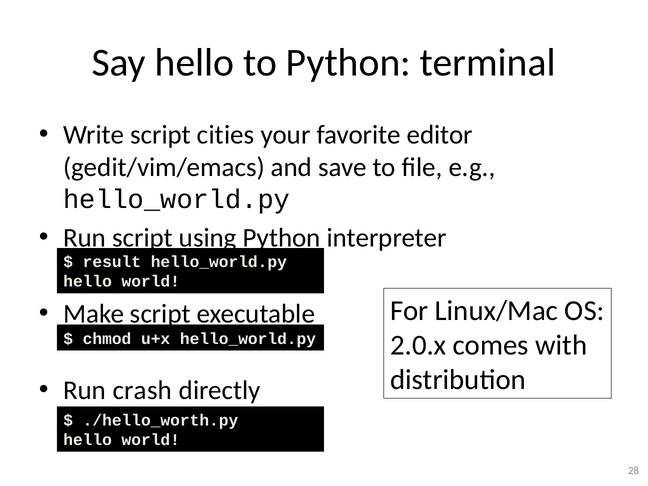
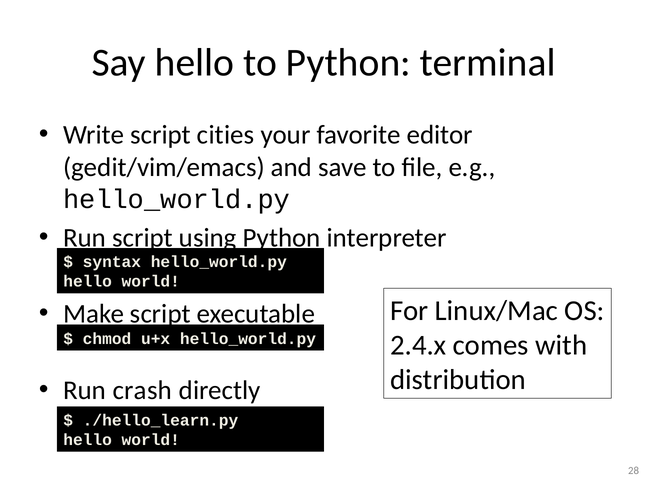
result: result -> syntax (112, 262)
2.0.x: 2.0.x -> 2.4.x (418, 345)
./hello_worth.py: ./hello_worth.py -> ./hello_learn.py (160, 420)
